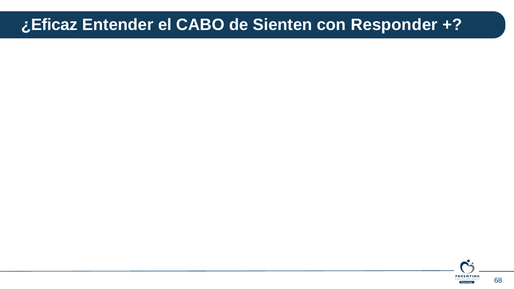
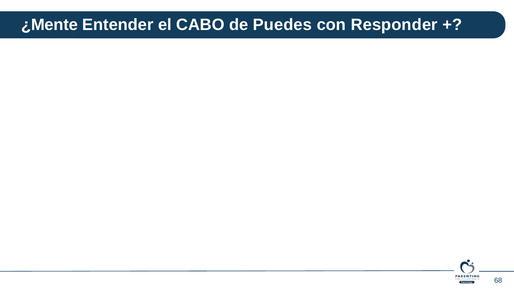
¿Eficaz: ¿Eficaz -> ¿Mente (50, 25)
Sienten: Sienten -> Puedes (282, 25)
